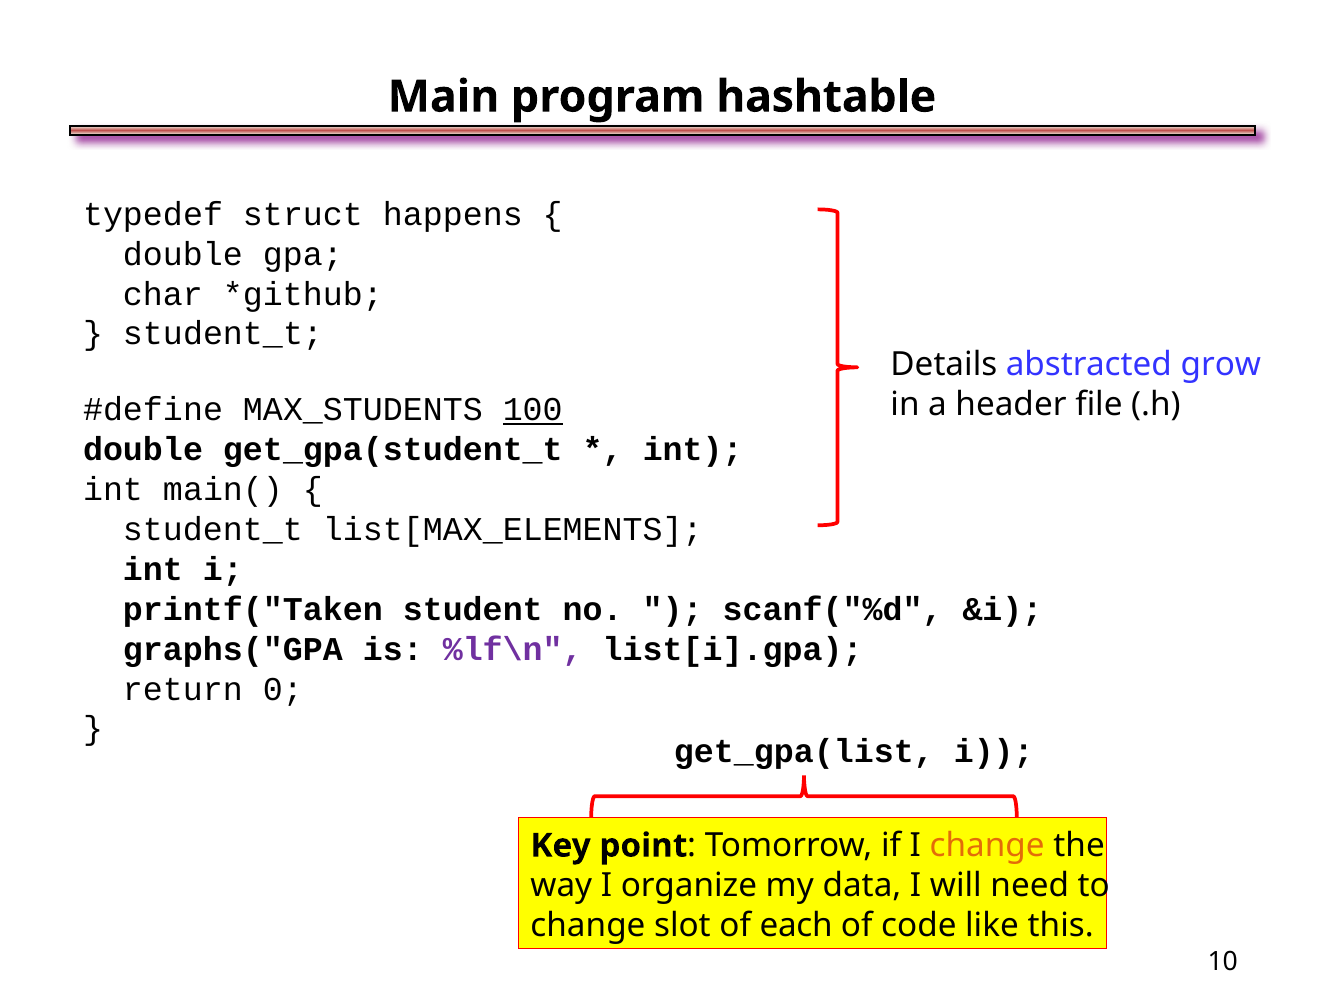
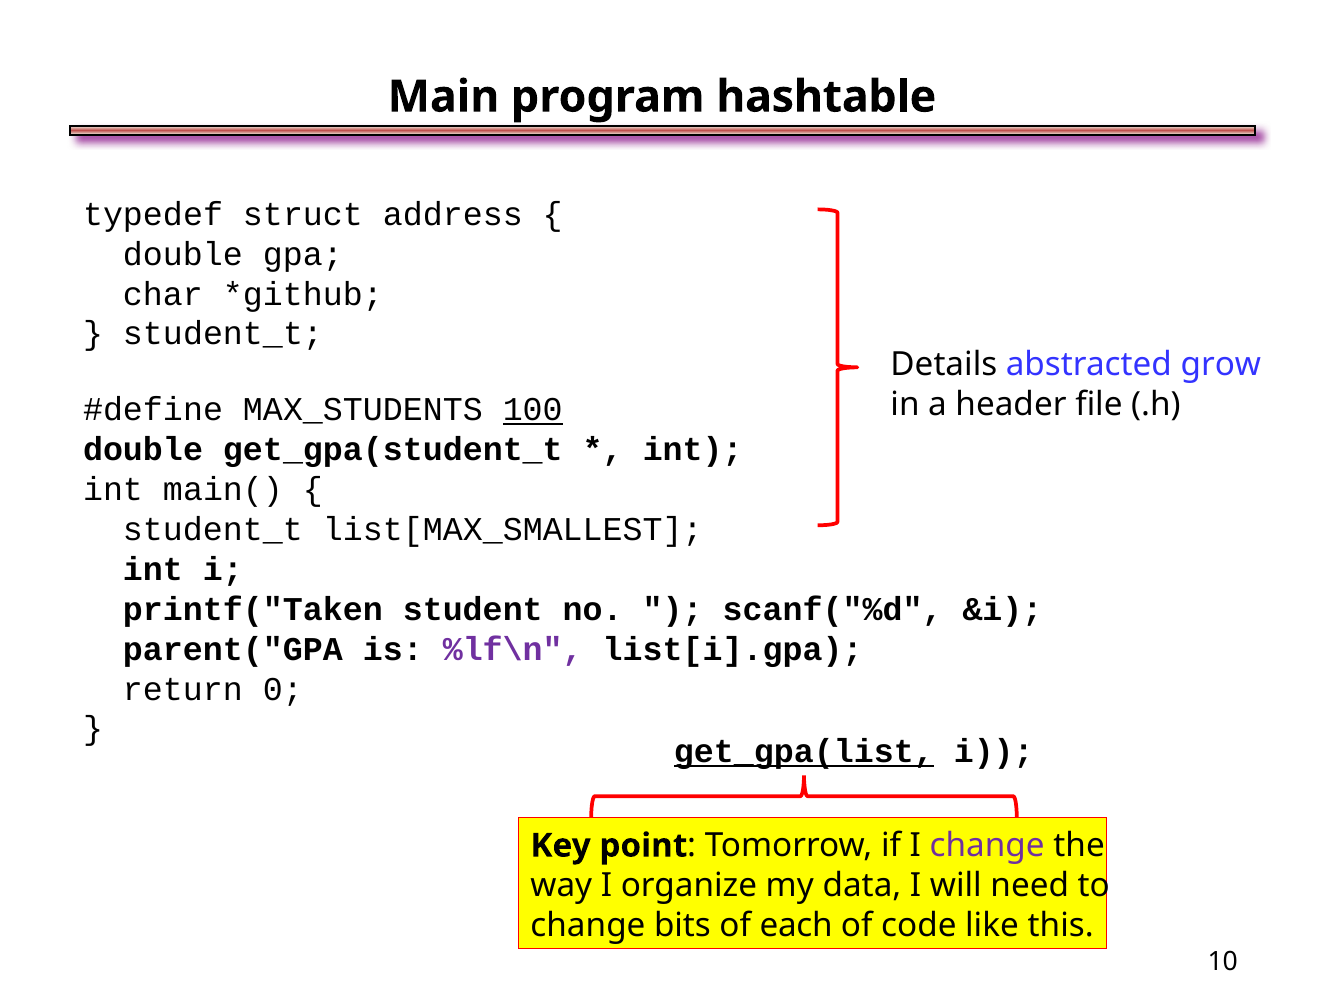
happens: happens -> address (453, 214)
list[MAX_ELEMENTS: list[MAX_ELEMENTS -> list[MAX_SMALLEST (513, 530)
graphs("GPA: graphs("GPA -> parent("GPA (233, 649)
get_gpa(list underline: none -> present (804, 752)
change colour: orange -> purple (987, 846)
slot: slot -> bits (682, 926)
